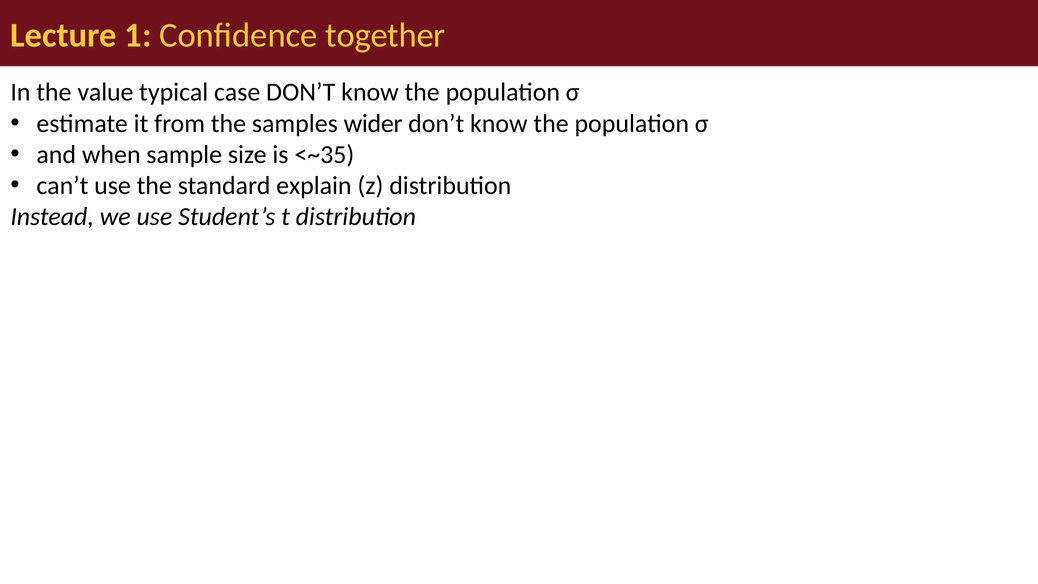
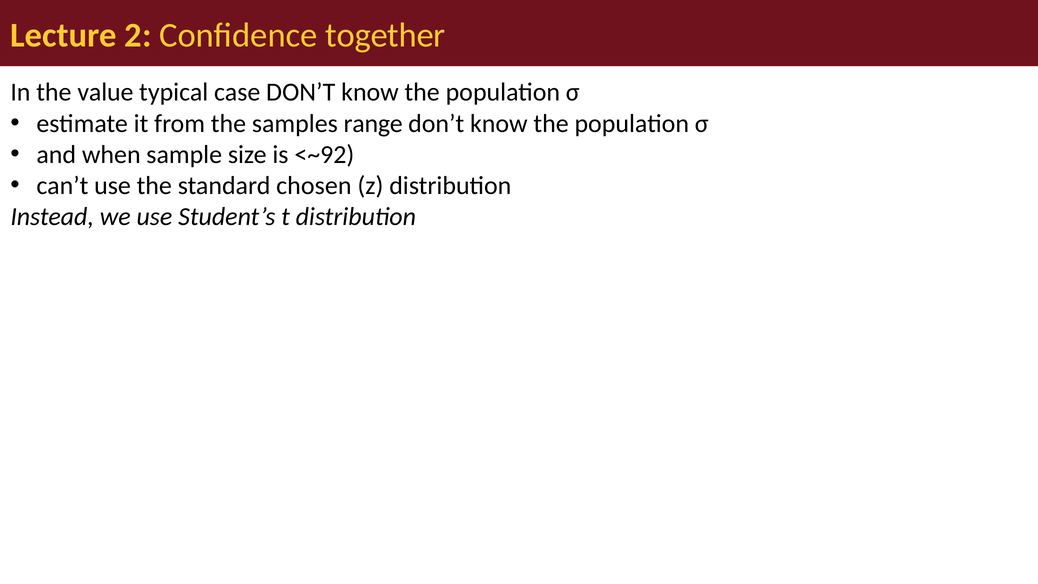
1: 1 -> 2 (138, 35)
wider: wider -> range (373, 123)
<~35: <~35 -> <~92 (324, 155)
explain: explain -> chosen (314, 186)
